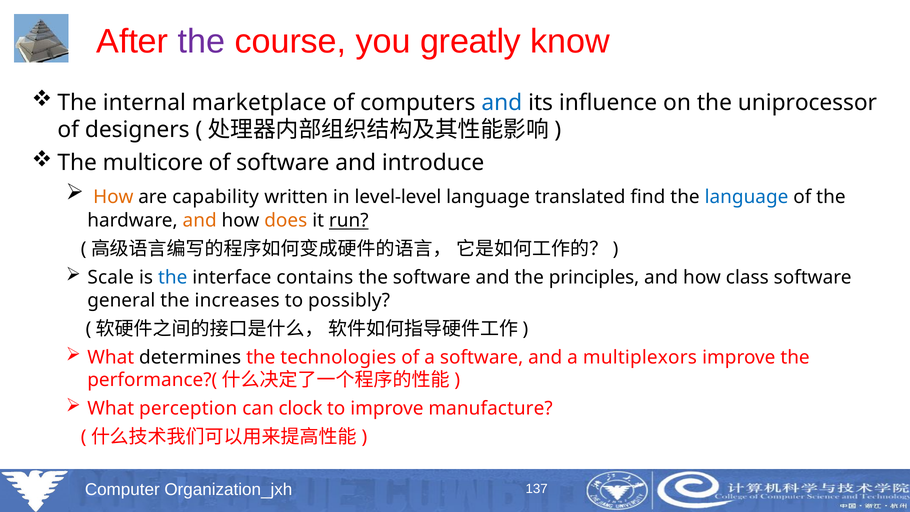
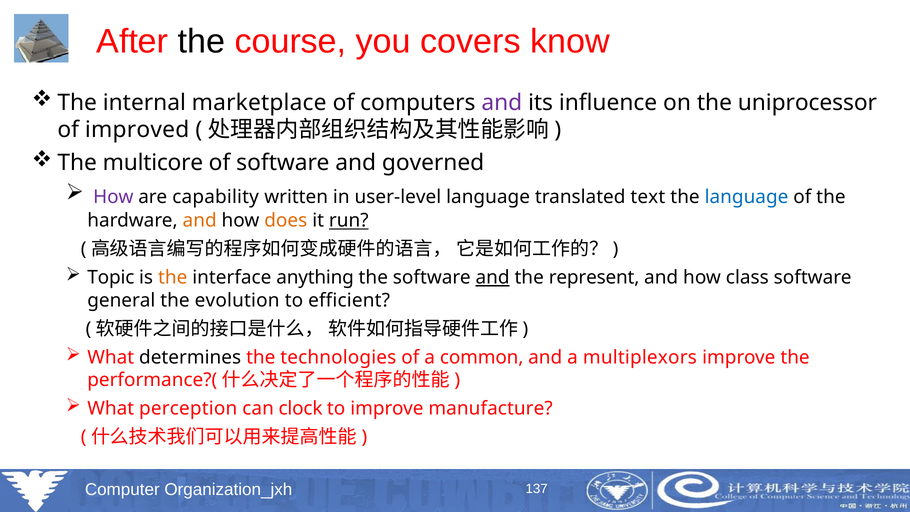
the colour: purple -> black (201, 41)
greatly: greatly -> covers (471, 41)
and colour: blue -> purple (502, 103)
designers: designers -> improved (137, 130)
introduce: introduce -> governed (433, 163)
How colour: orange -> purple (113, 197)
level-level: level-level -> user-level (398, 197)
find: find -> text (648, 197)
Scale: Scale -> Topic (111, 278)
the colour: blue -> orange (173, 278)
contains: contains -> anything (315, 278)
and underline: none -> present (493, 278)
principles: principles -> represent (594, 278)
increases: increases -> evolution (237, 300)
possibly: possibly -> efficient (349, 300)
a software: software -> common (482, 357)
